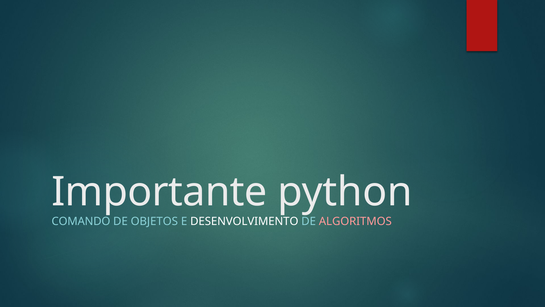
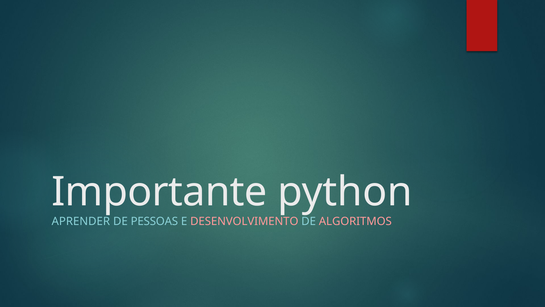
COMANDO: COMANDO -> APRENDER (81, 221)
OBJETOS: OBJETOS -> PESSOAS (154, 221)
DESENVOLVIMENTO colour: white -> pink (244, 221)
